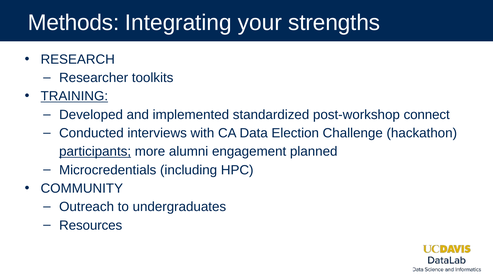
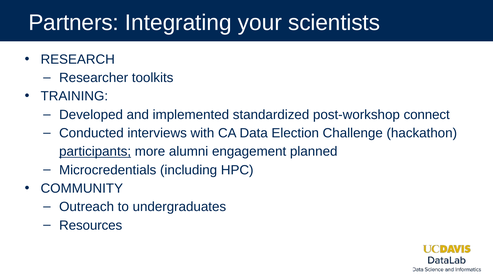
Methods: Methods -> Partners (74, 23)
strengths: strengths -> scientists (334, 23)
TRAINING underline: present -> none (74, 96)
